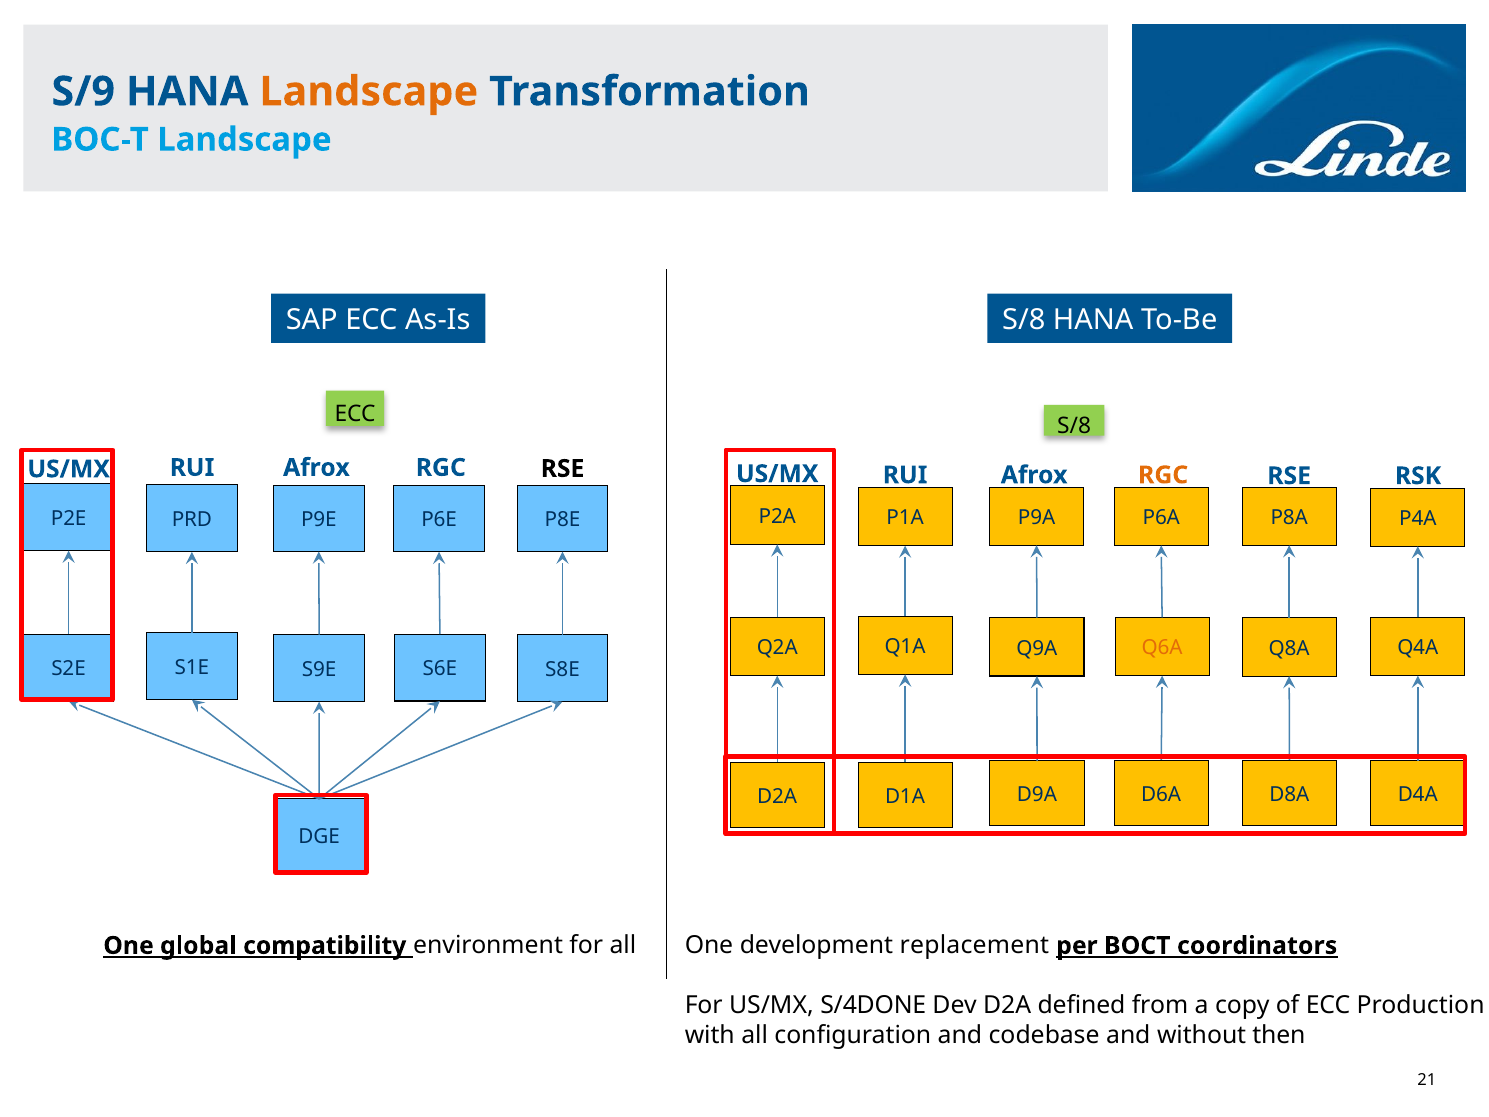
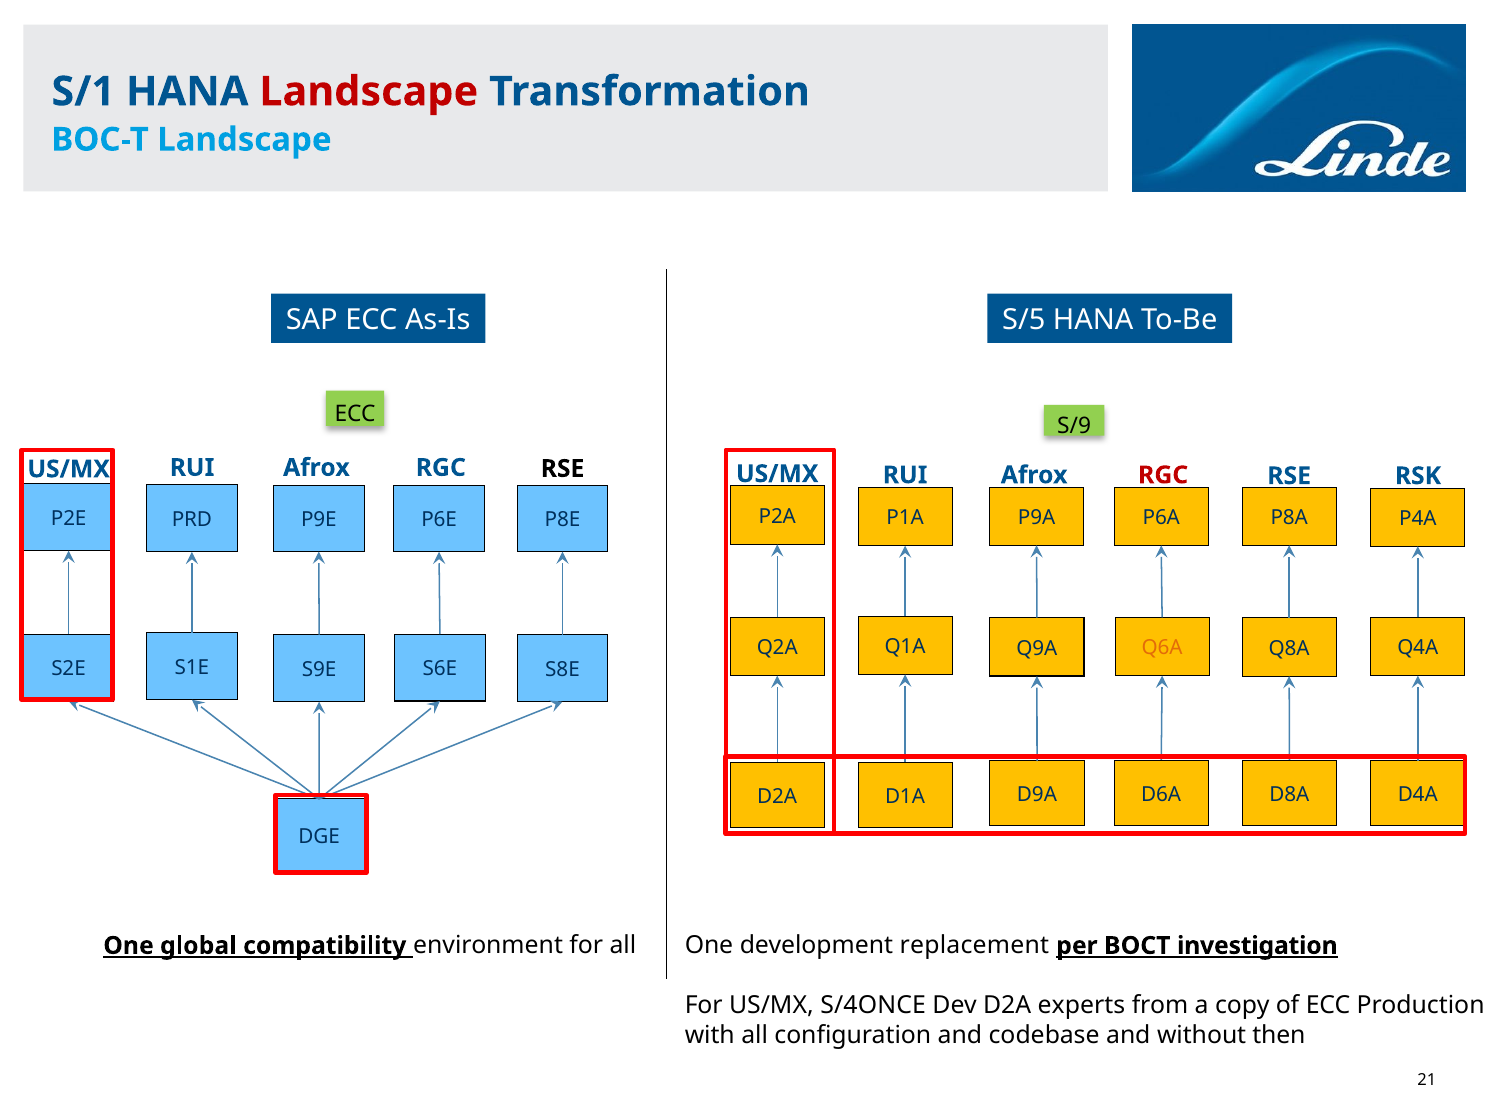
S/9: S/9 -> S/1 (83, 92)
Landscape colour: orange -> red (369, 92)
As-Is S/8: S/8 -> S/5 (1024, 320)
S/8: S/8 -> S/9 (1074, 426)
RGC colour: orange -> red (1163, 475)
coordinators: coordinators -> investigation (1257, 945)
S/4DONE: S/4DONE -> S/4ONCE (873, 1005)
defined: defined -> experts (1081, 1005)
